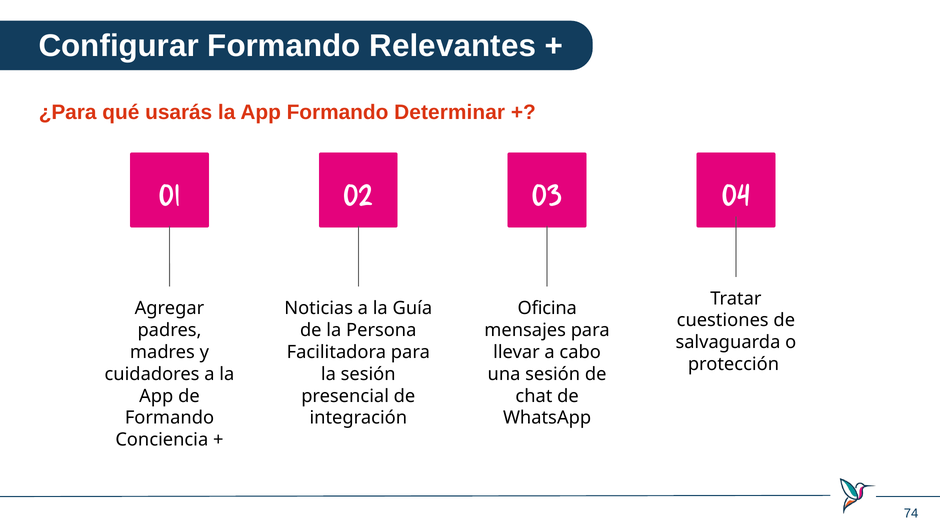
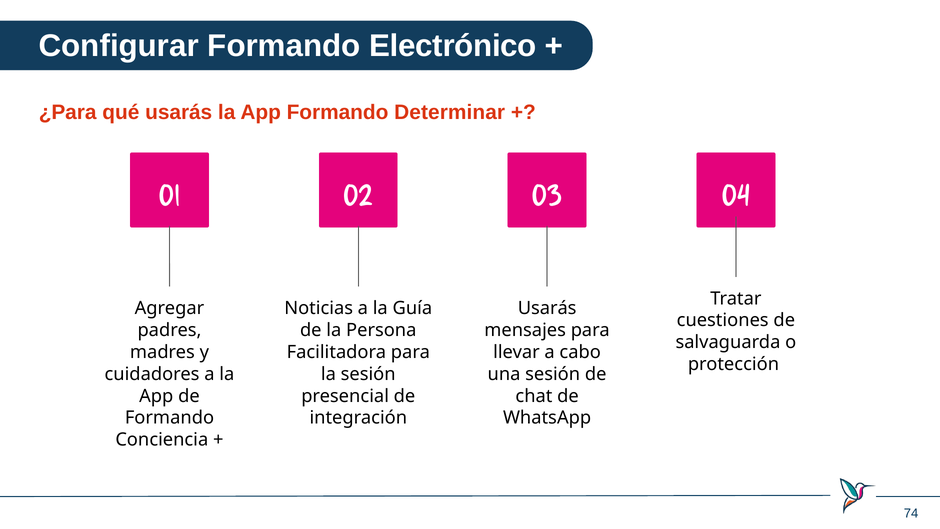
Relevantes: Relevantes -> Electrónico (453, 46)
Oficina: Oficina -> Usarás (547, 308)
